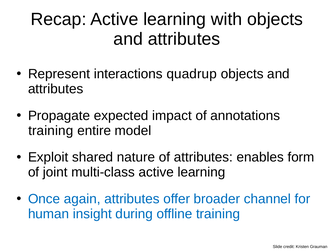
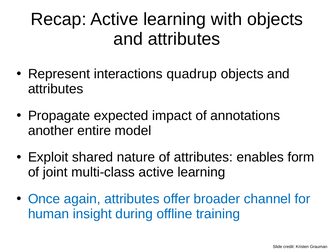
training: training -> another (51, 130)
